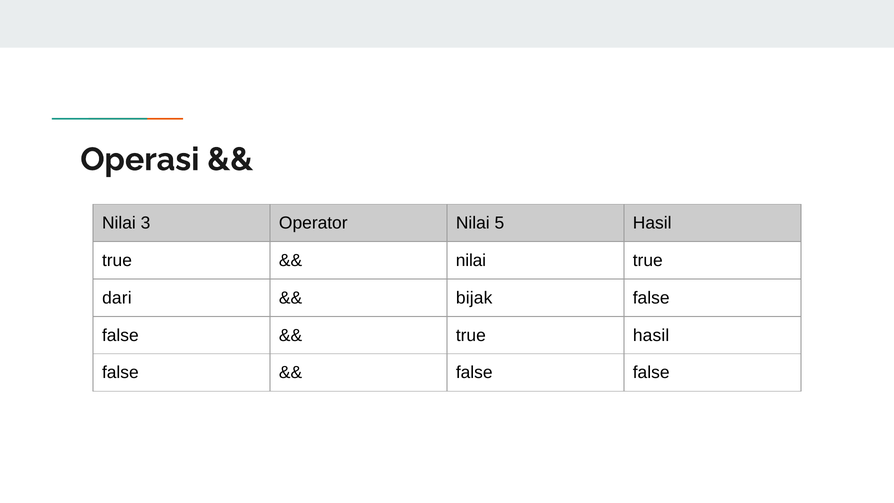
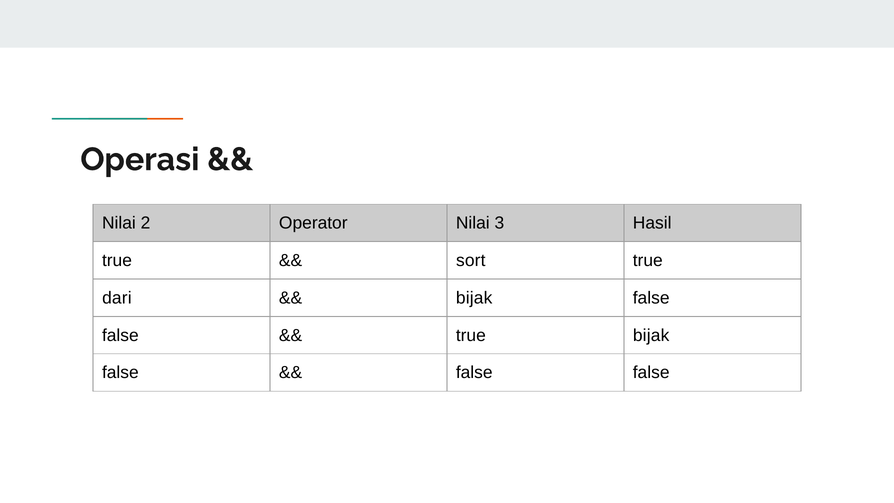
3: 3 -> 2 (146, 223)
5: 5 -> 3 (499, 223)
nilai: nilai -> sort (471, 261)
true hasil: hasil -> bijak (651, 335)
